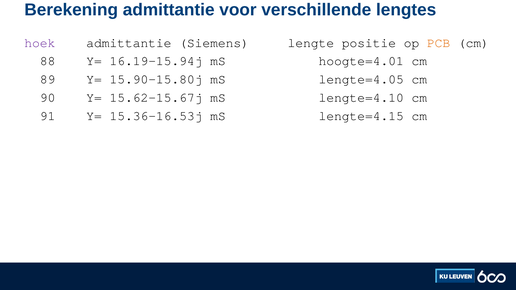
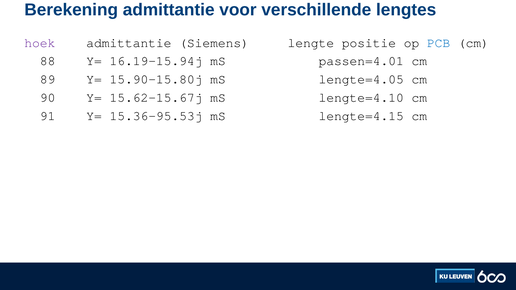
PCB colour: orange -> blue (439, 43)
hoogte=4.01: hoogte=4.01 -> passen=4.01 (361, 61)
15.36-16.53j: 15.36-16.53j -> 15.36-95.53j (156, 116)
